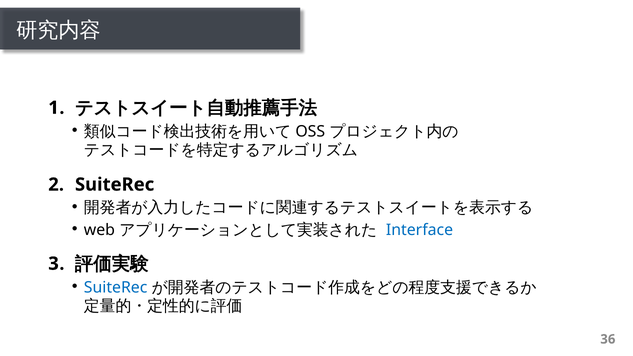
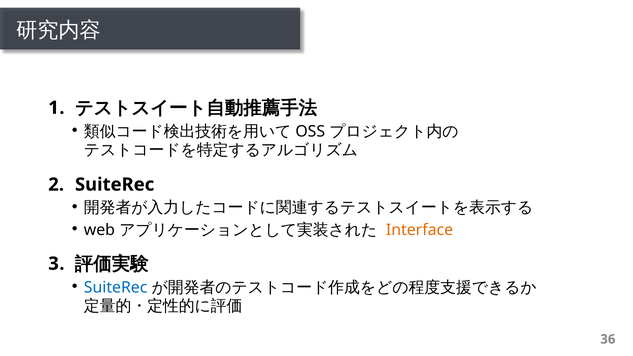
Interface colour: blue -> orange (420, 230)
